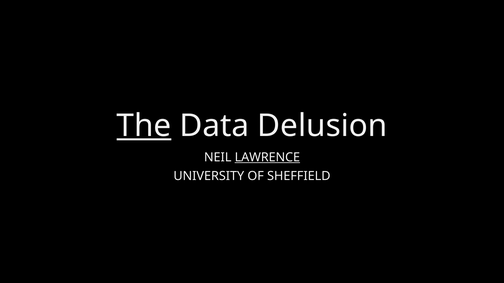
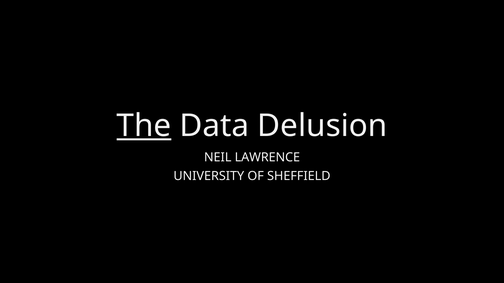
LAWRENCE underline: present -> none (267, 158)
